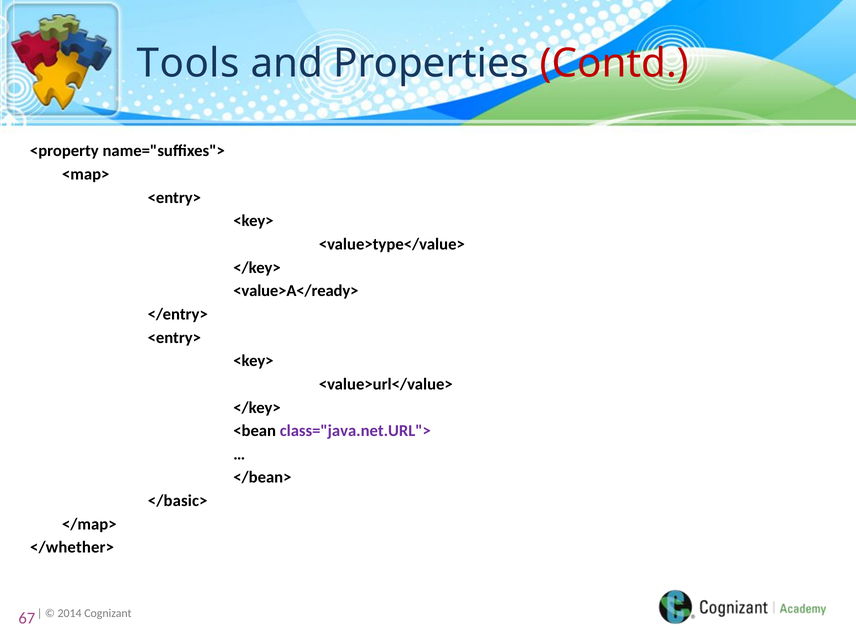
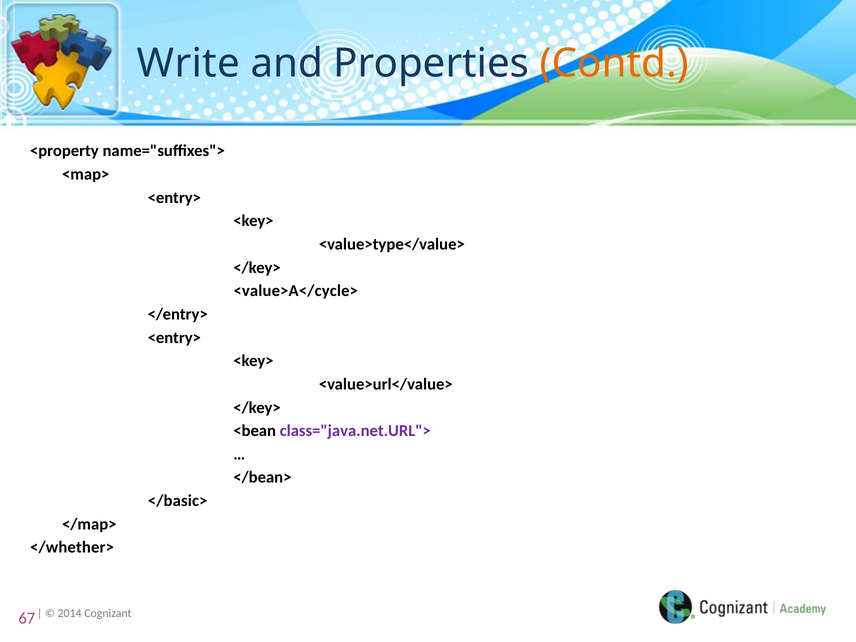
Tools: Tools -> Write (188, 63)
Contd colour: red -> orange (614, 63)
<value>A</ready>: <value>A</ready> -> <value>A</cycle> (296, 291)
